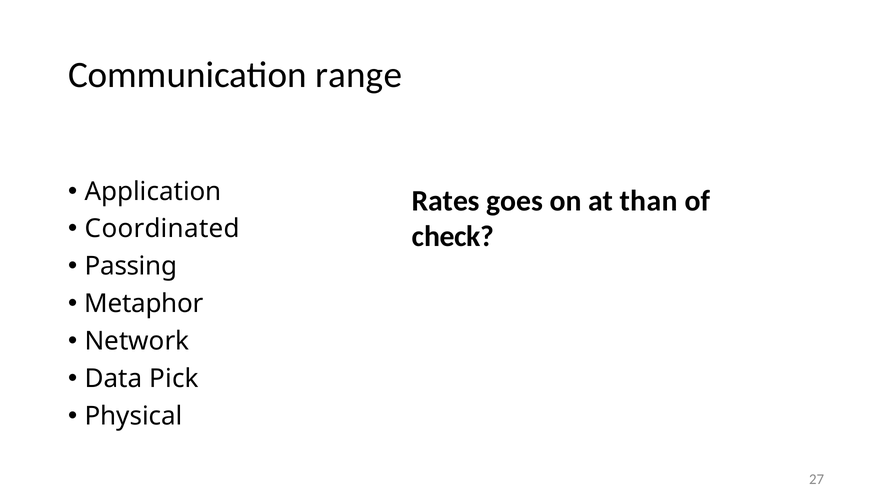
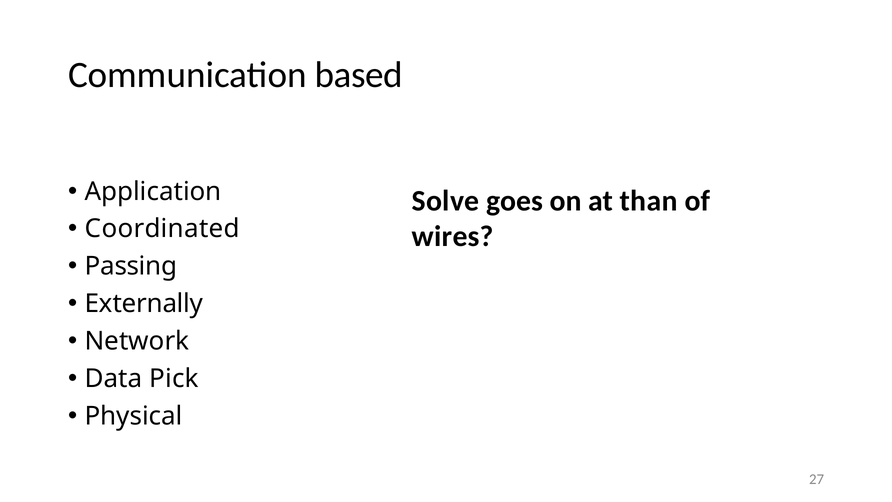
range: range -> based (359, 75)
Rates: Rates -> Solve (446, 201)
check: check -> wires (453, 236)
Metaphor: Metaphor -> Externally (144, 304)
